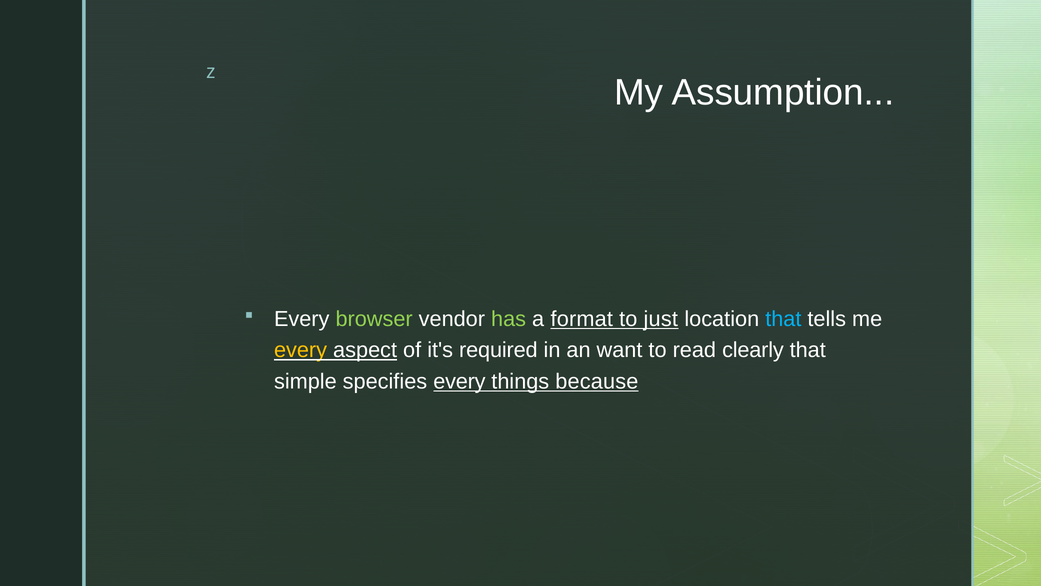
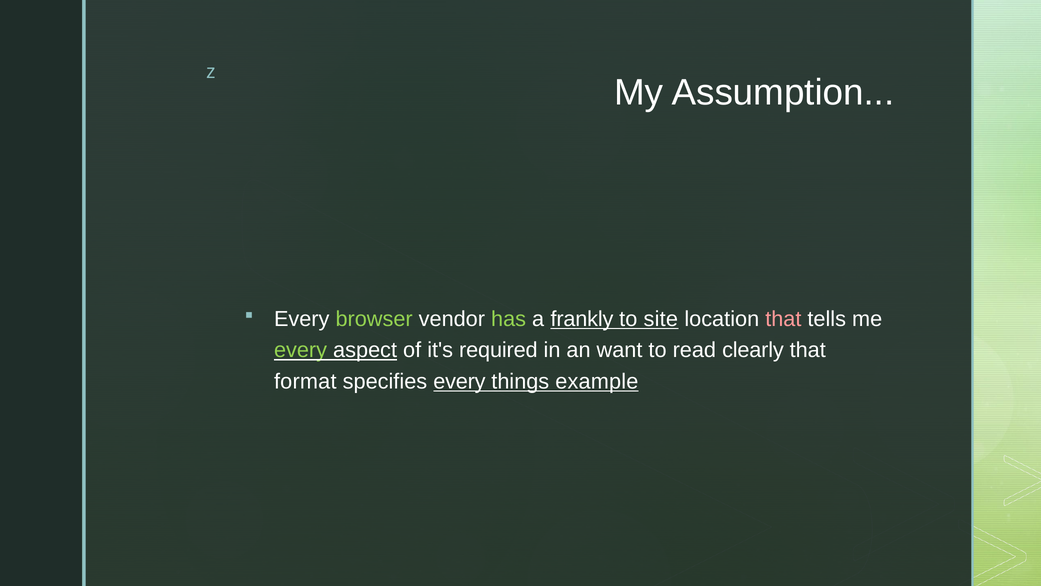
format: format -> frankly (582, 319)
just: just -> site (661, 319)
that colour: light blue -> pink (783, 319)
every colour: yellow -> light green (301, 350)
simple: simple -> format (305, 381)
because: because -> example (597, 381)
